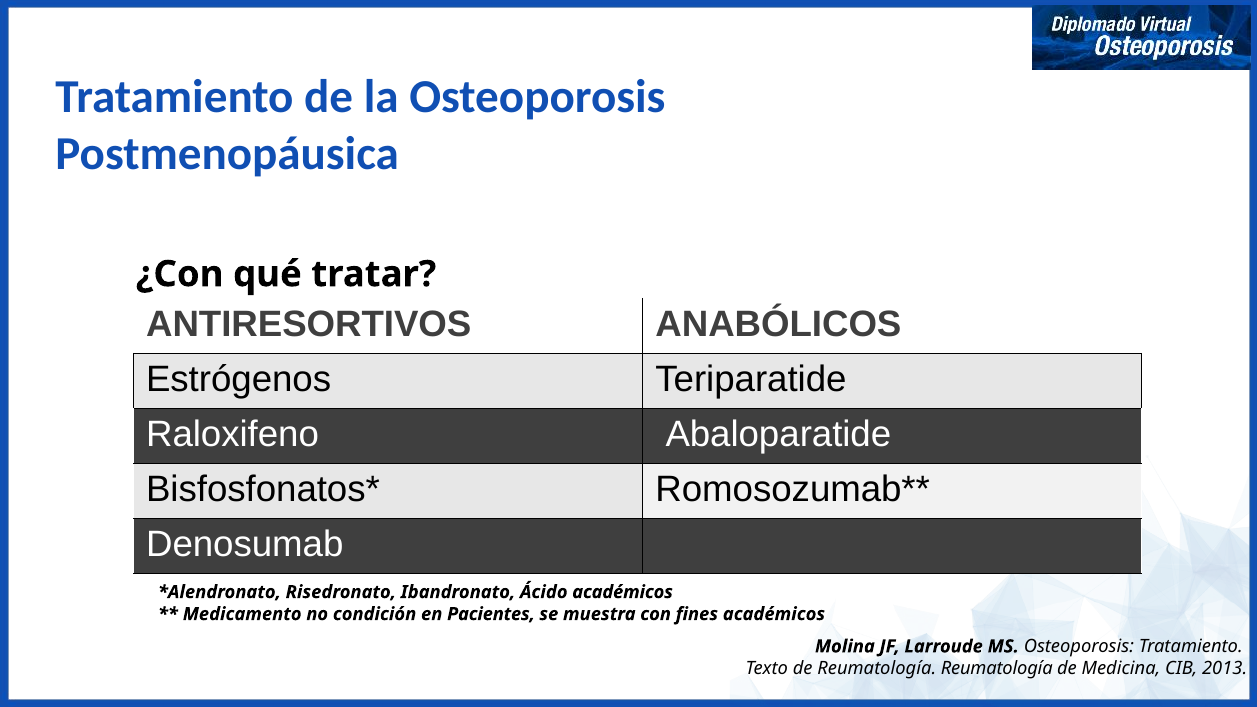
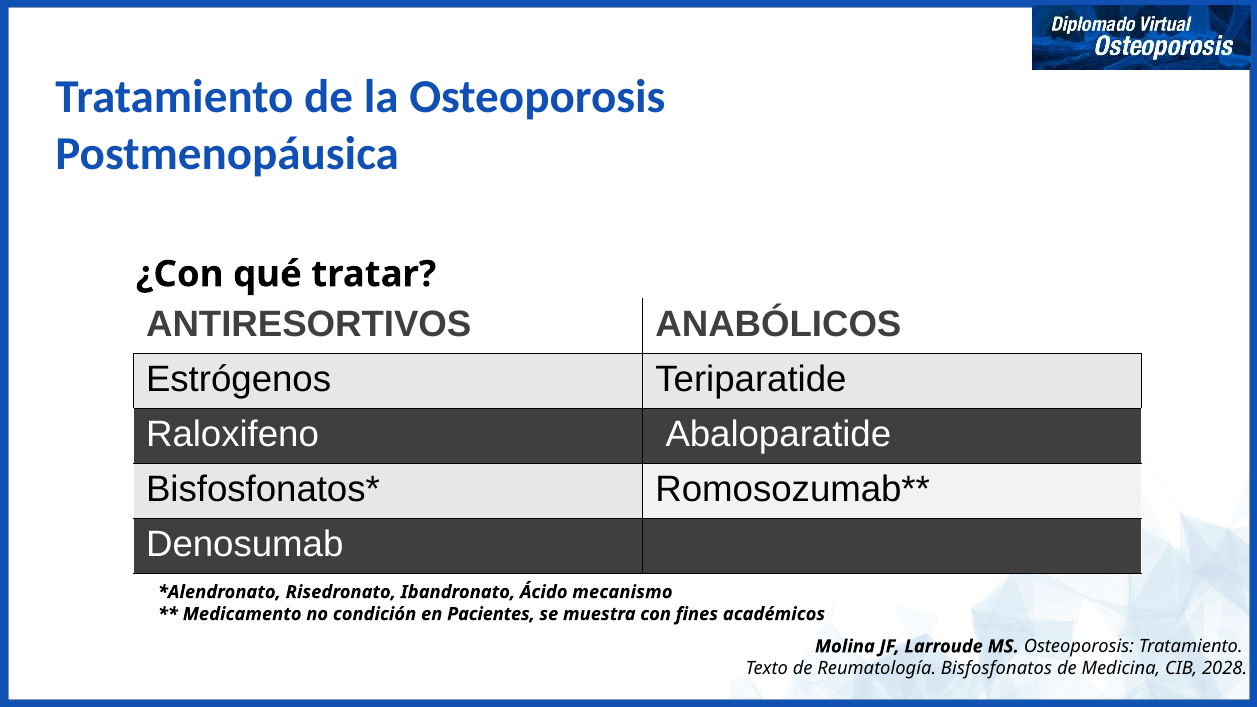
Ácido académicos: académicos -> mecanismo (622, 592)
Reumatología Reumatología: Reumatología -> Bisfosfonatos (997, 668)
2013: 2013 -> 2028 (1225, 668)
